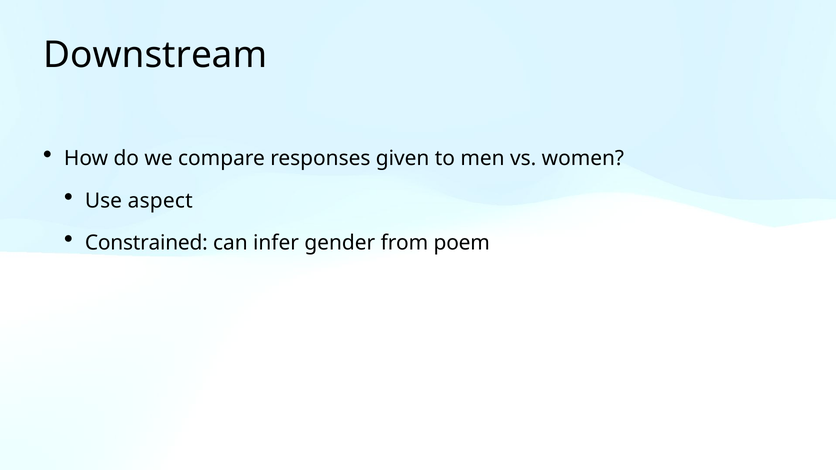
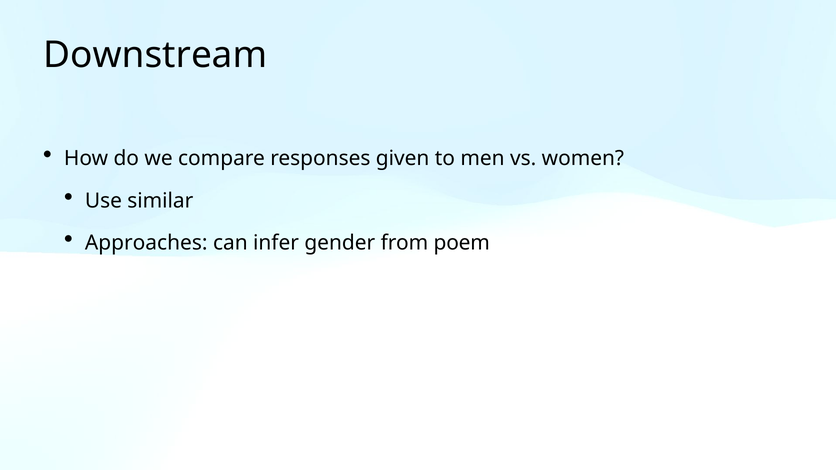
aspect: aspect -> similar (160, 201)
Constrained: Constrained -> Approaches (146, 243)
